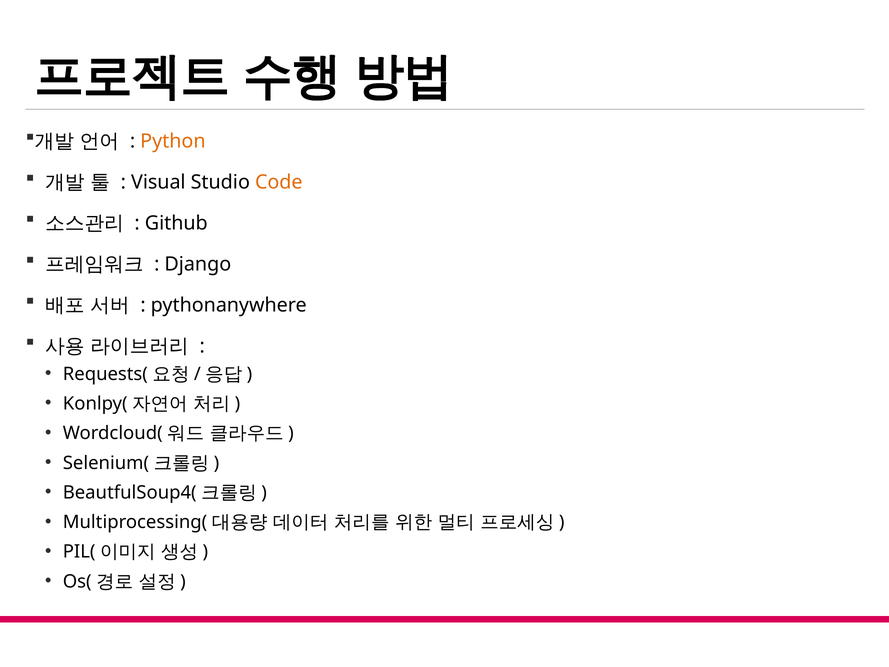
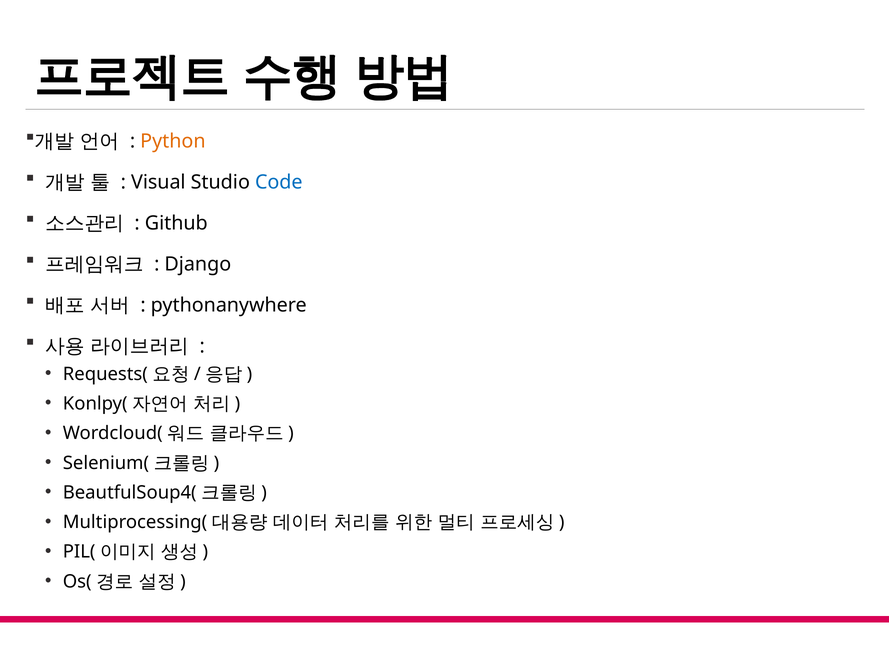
Code colour: orange -> blue (279, 182)
